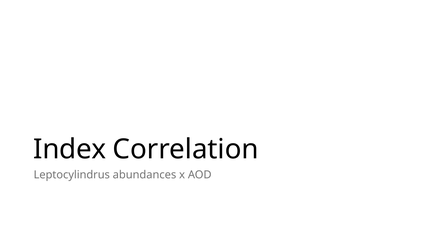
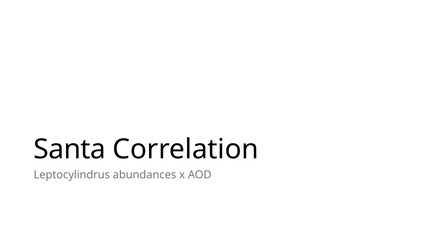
Index: Index -> Santa (70, 149)
